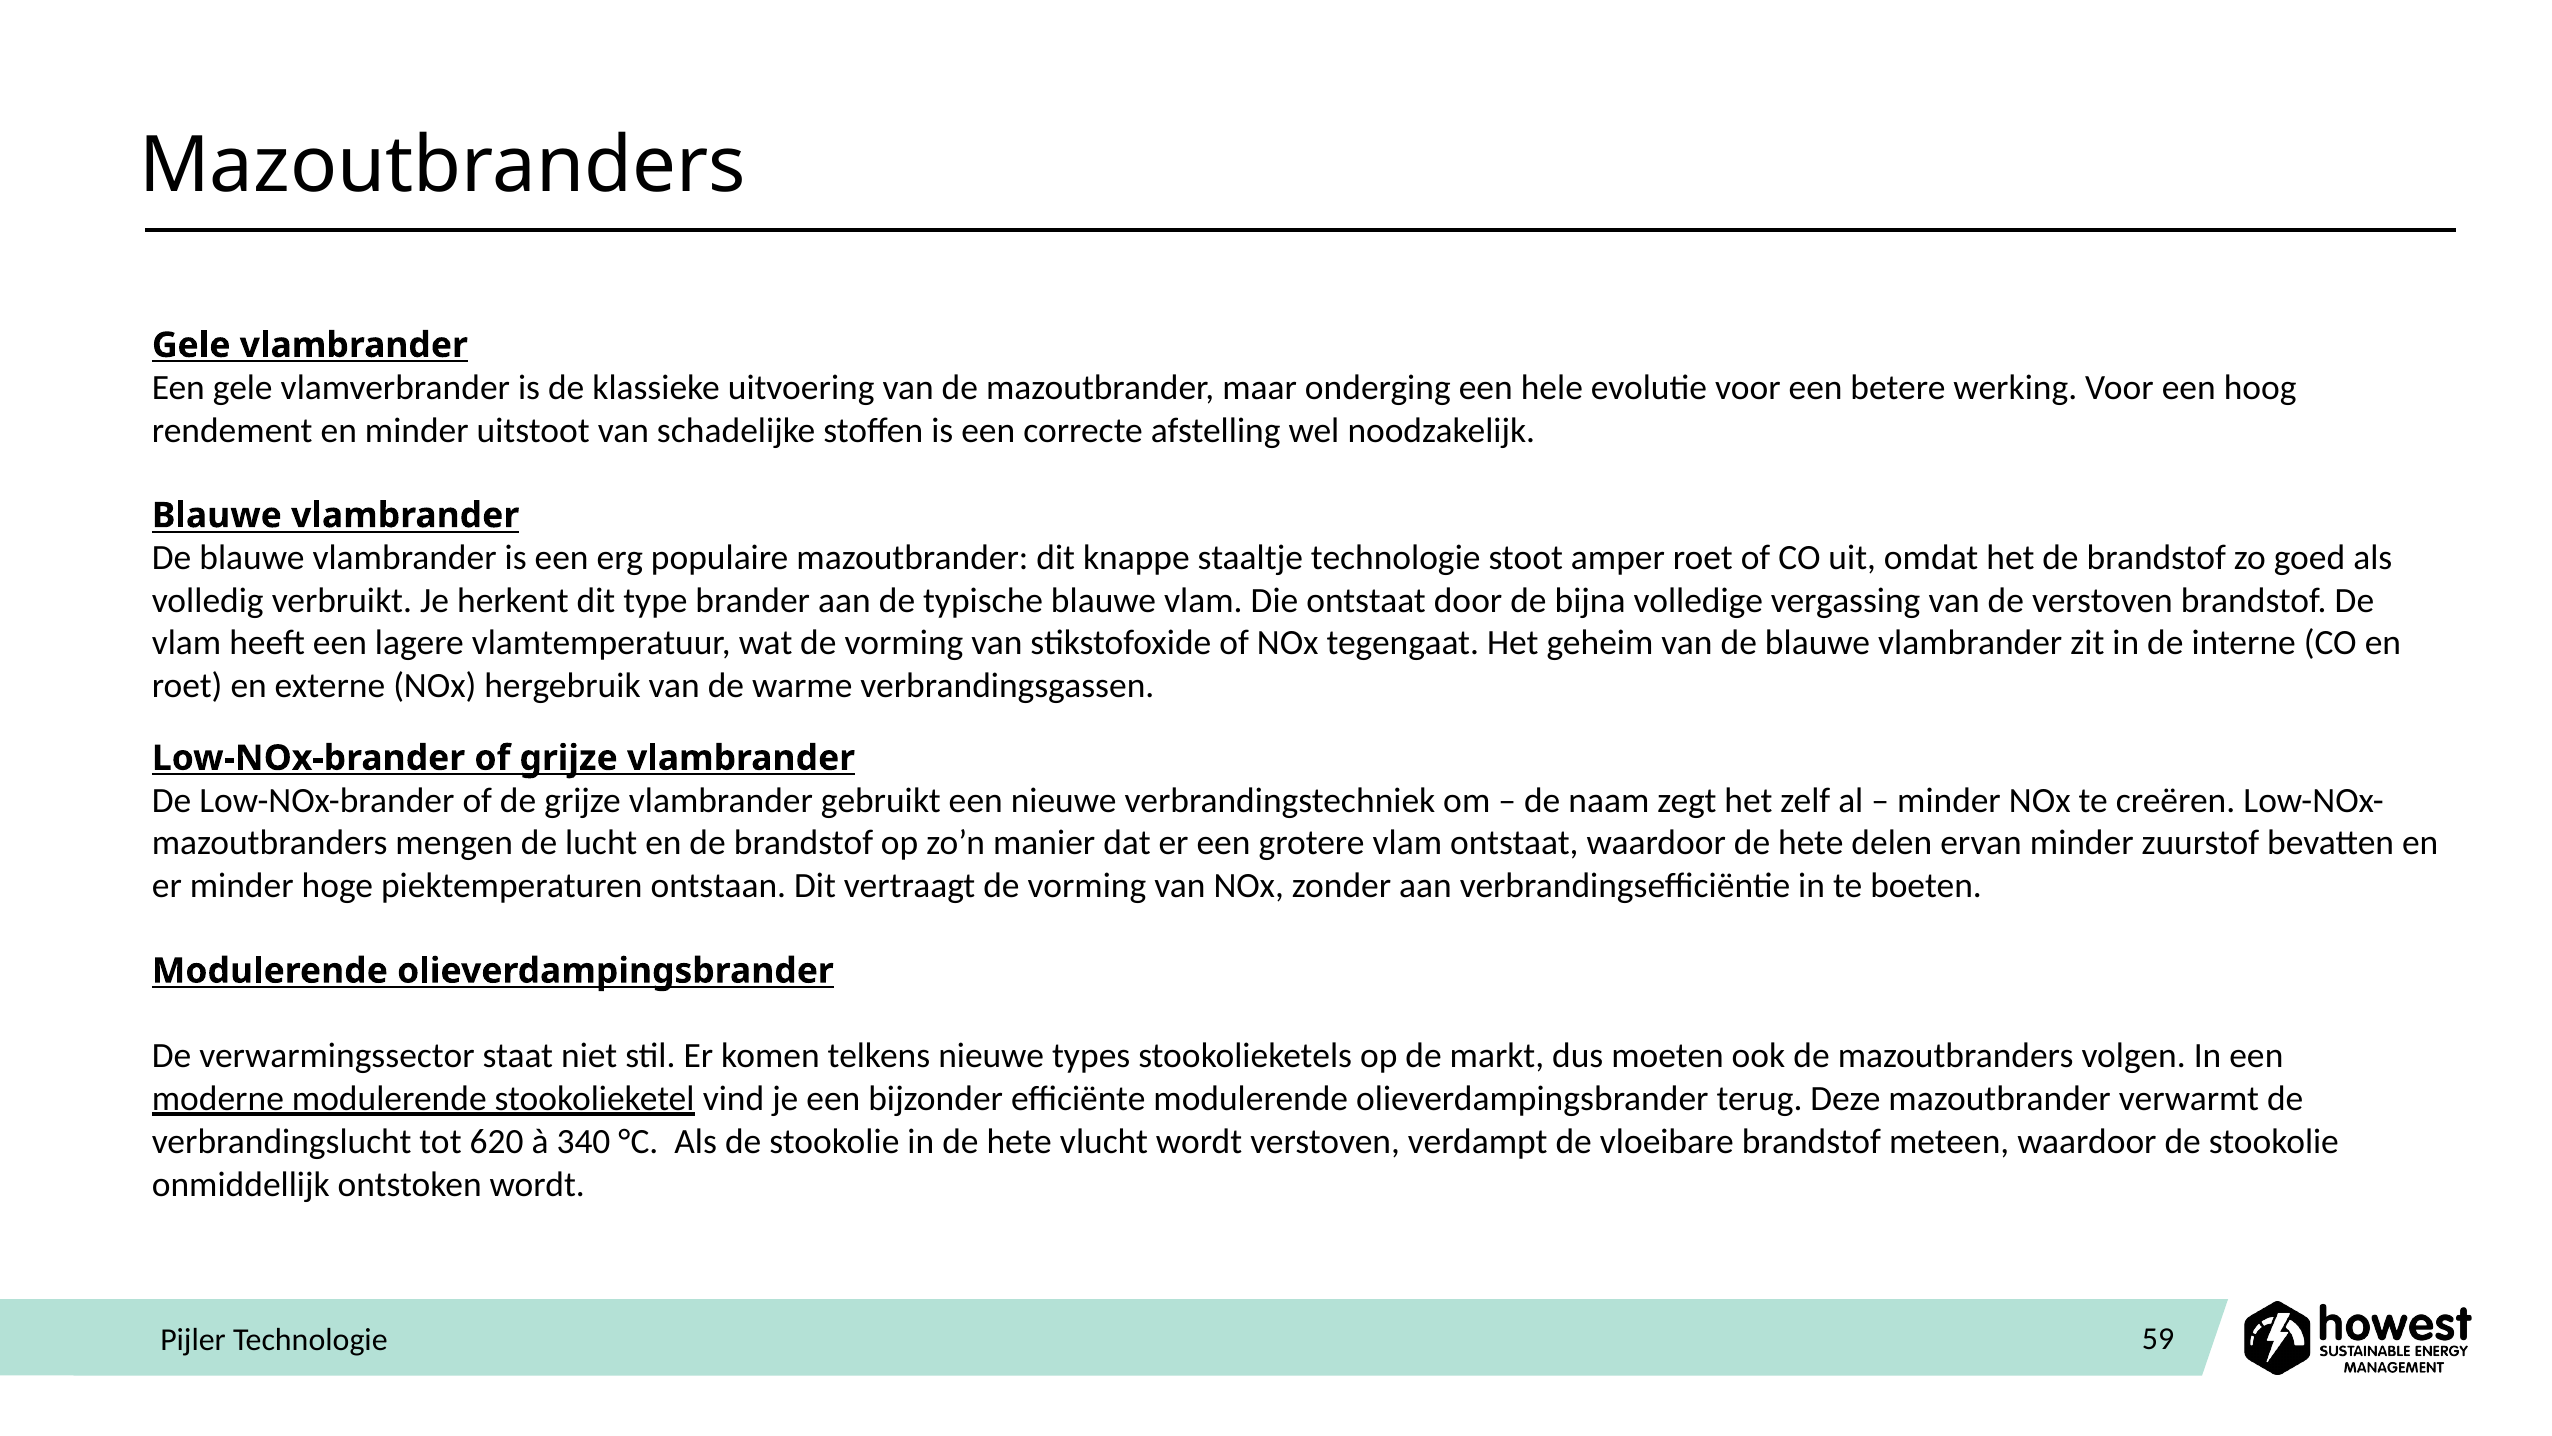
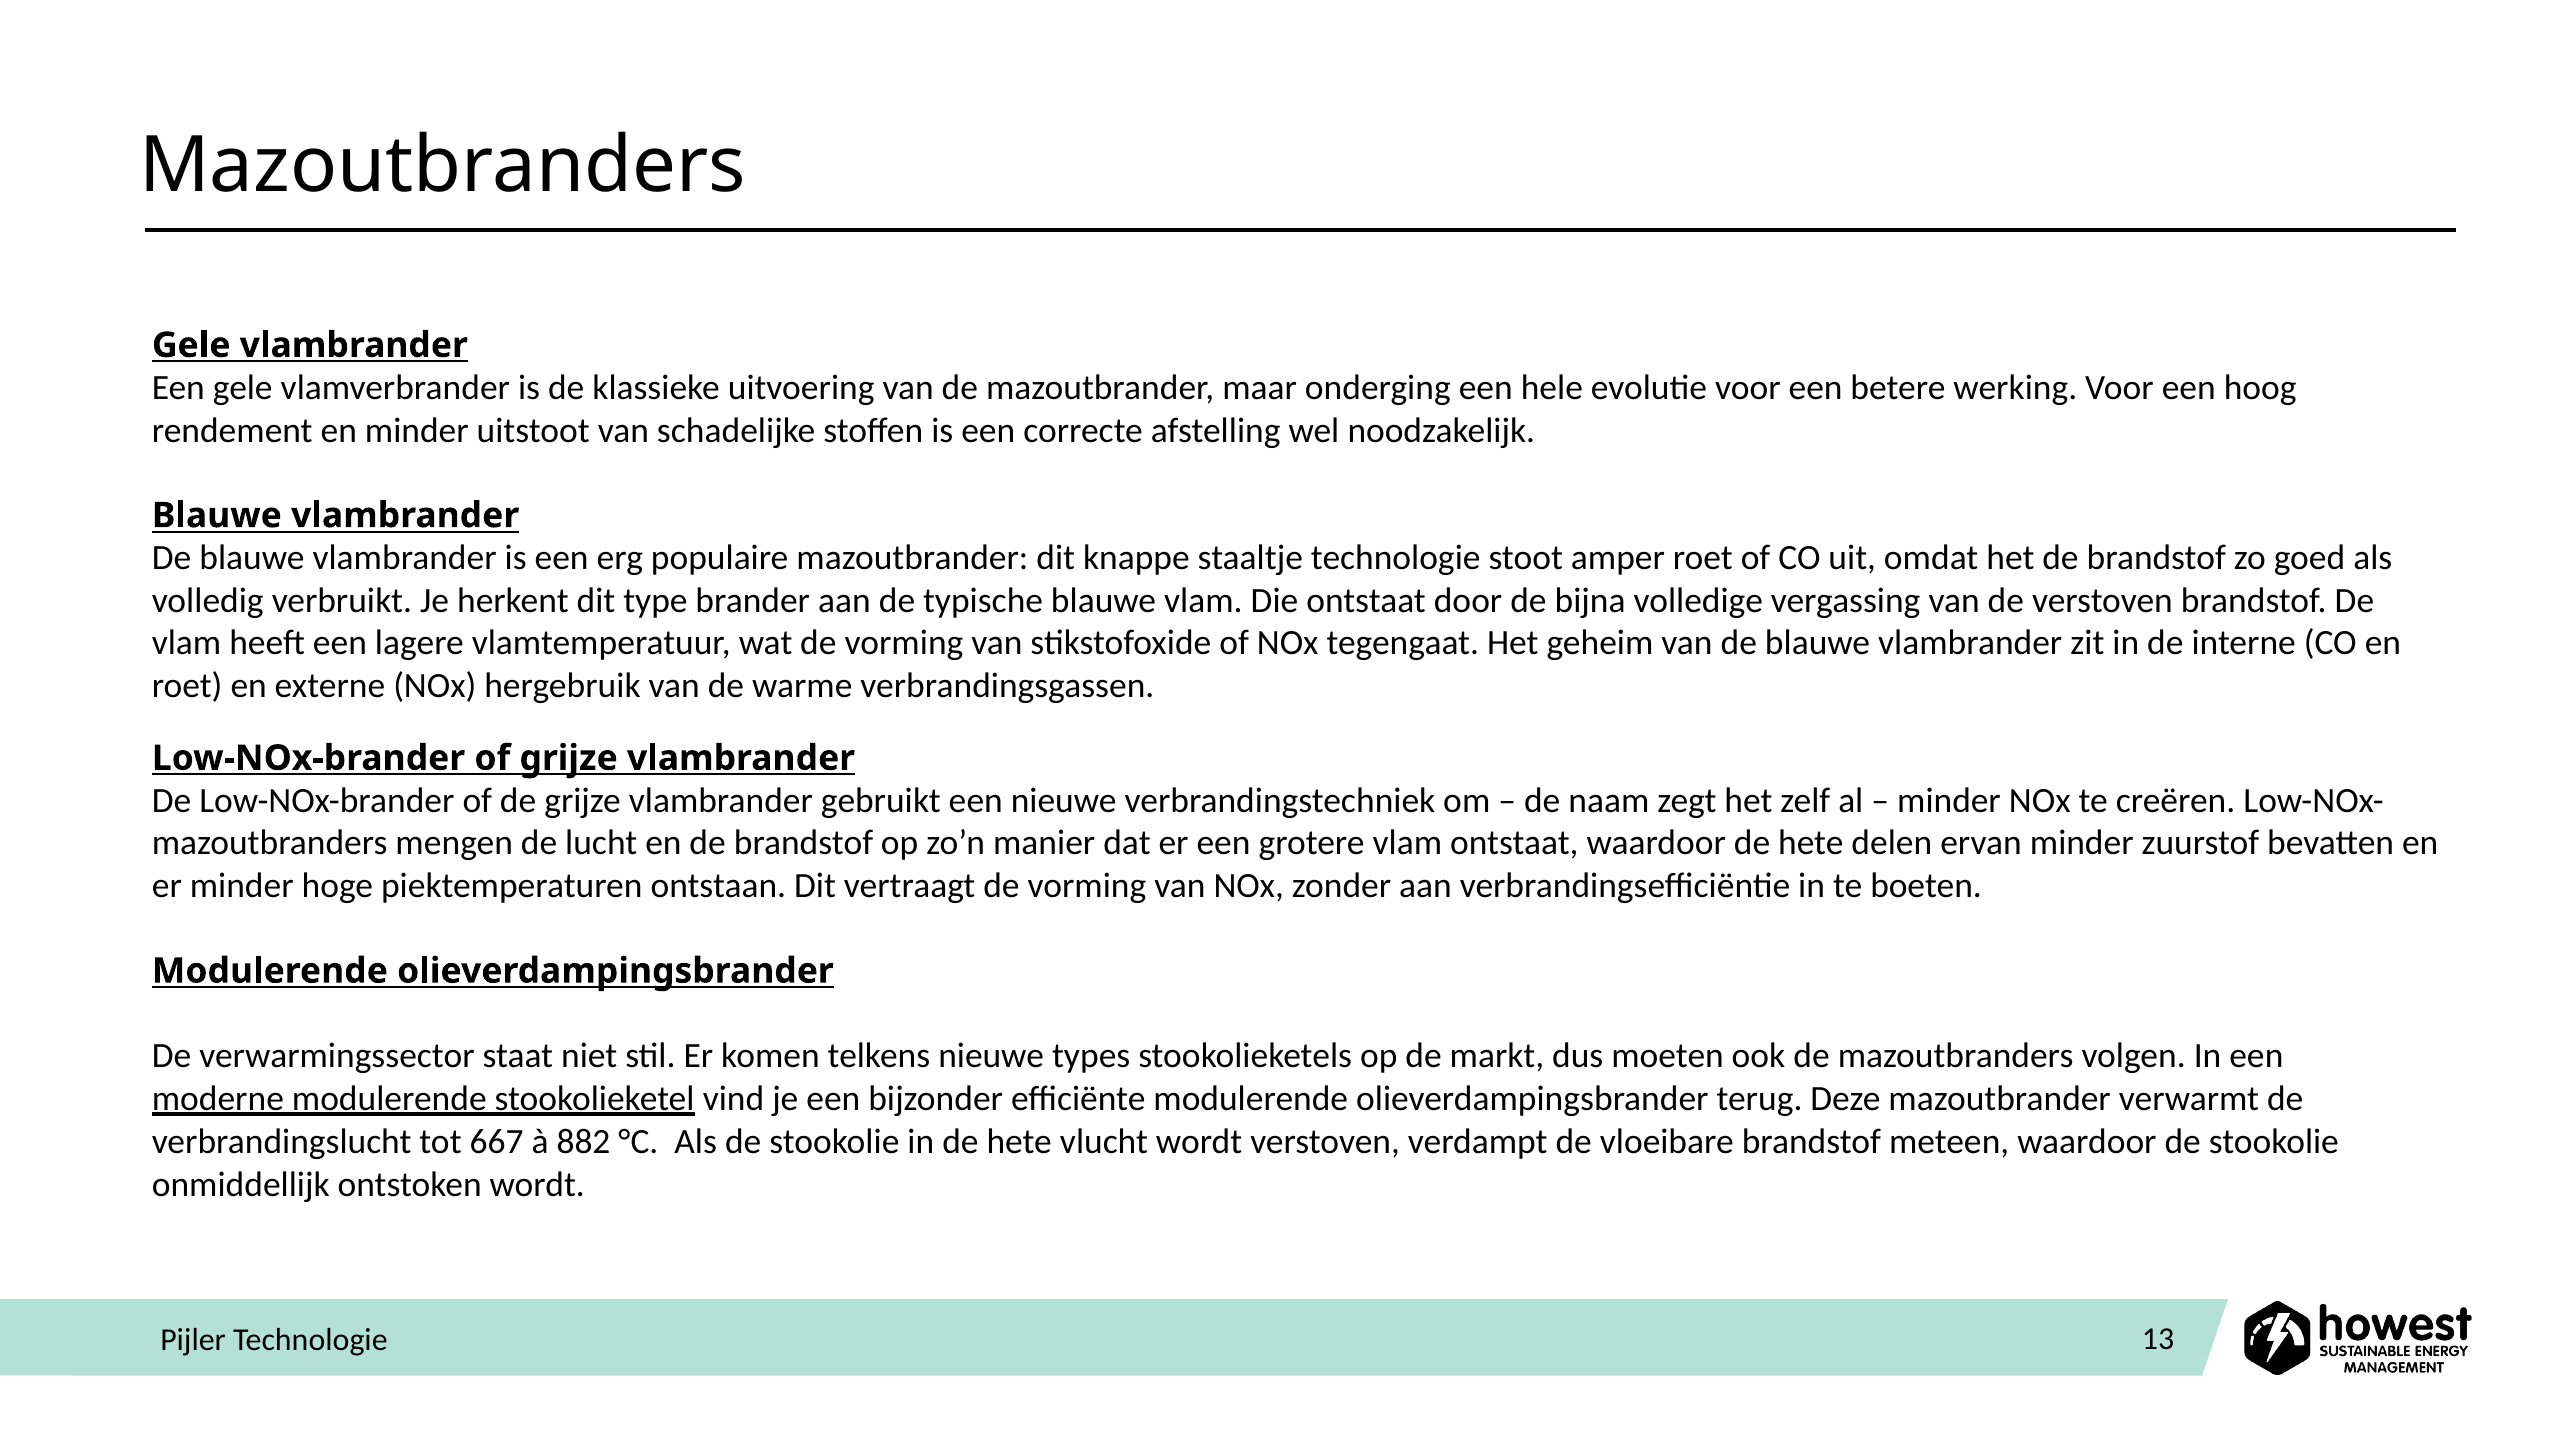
620: 620 -> 667 (497, 1142)
340: 340 -> 882 (584, 1142)
59: 59 -> 13 (2158, 1339)
